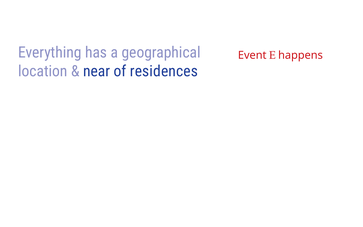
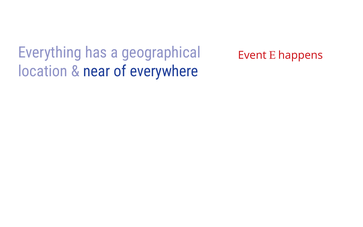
residences: residences -> everywhere (164, 71)
